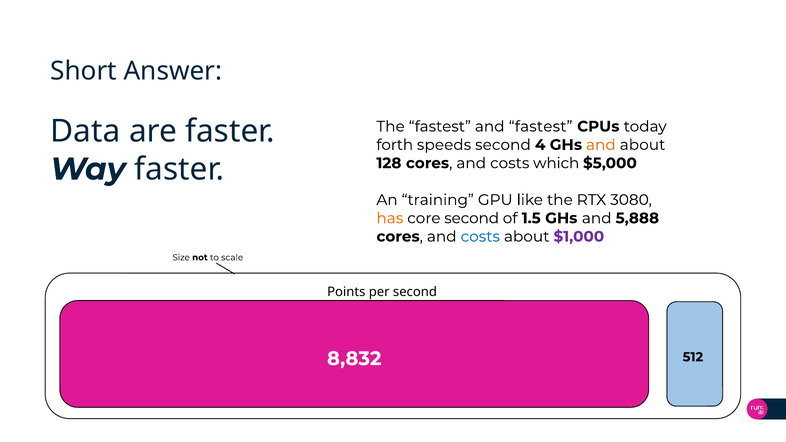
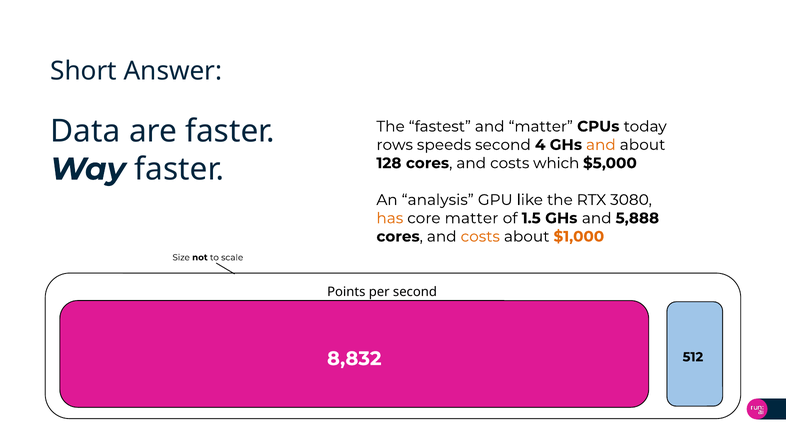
and fastest: fastest -> matter (541, 127)
forth: forth -> rows (395, 145)
training: training -> analysis (438, 200)
core second: second -> matter (472, 218)
costs colour: blue -> orange (480, 237)
$1,000 colour: purple -> orange (579, 237)
